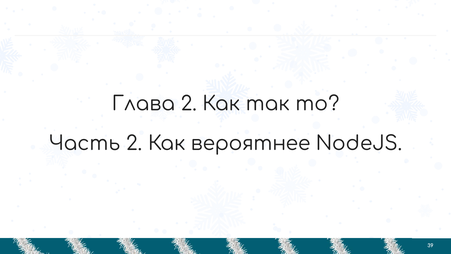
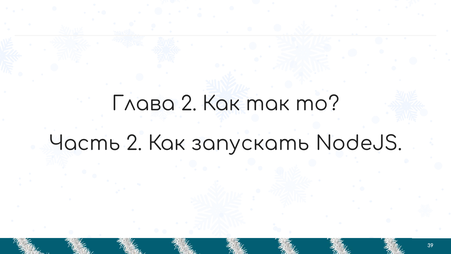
вероятнее: вероятнее -> запускать (250, 143)
